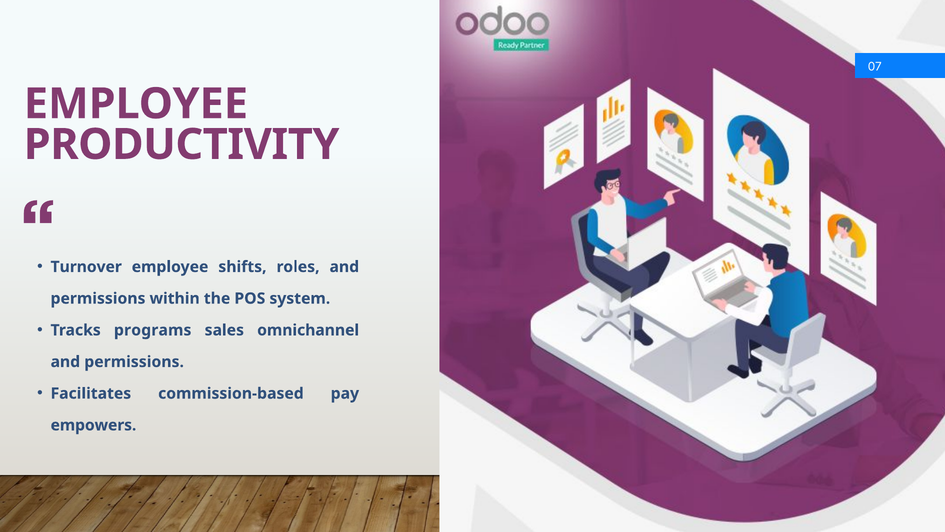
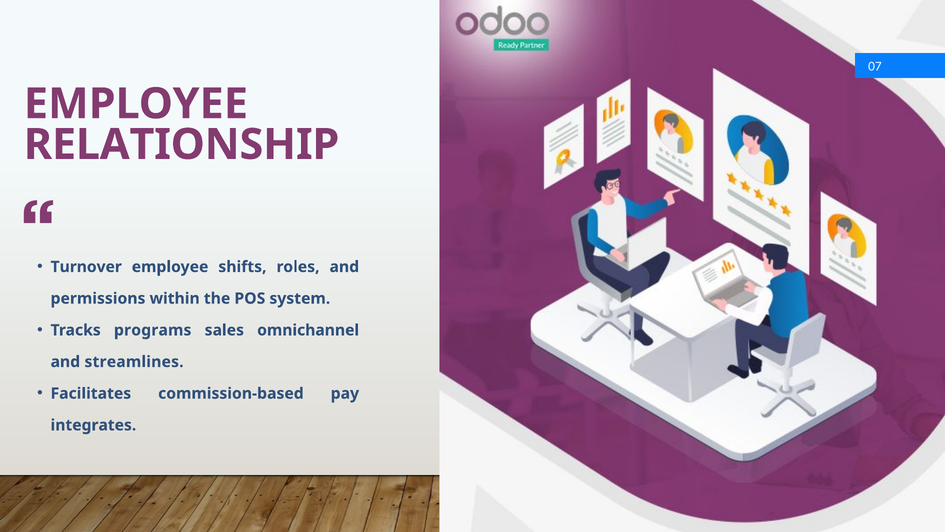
PRODUCTIVITY: PRODUCTIVITY -> RELATIONSHIP (182, 145)
permissions: permissions -> streamlines (134, 362)
empowers: empowers -> integrates (93, 425)
